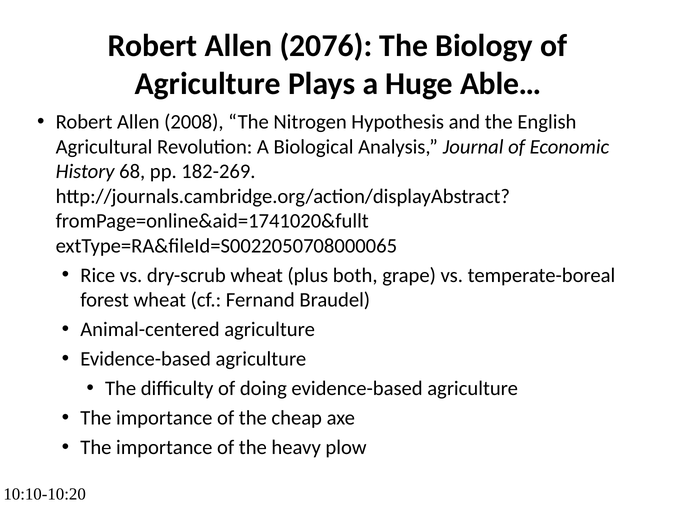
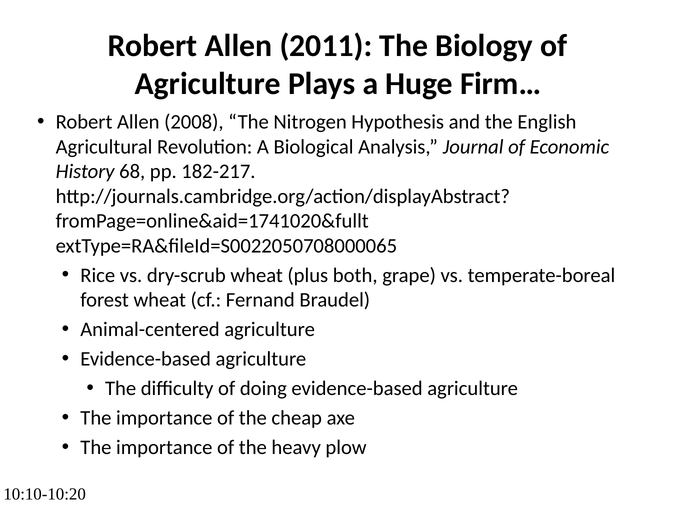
2076: 2076 -> 2011 (326, 46)
Able…: Able… -> Firm… (501, 84)
182-269: 182-269 -> 182-217 (218, 172)
